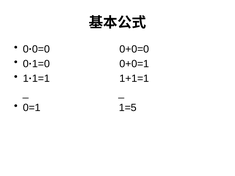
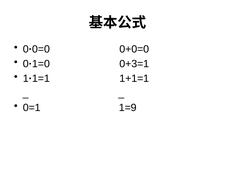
0+0=1: 0+0=1 -> 0+3=1 (134, 64)
1=5: 1=5 -> 1=9 (128, 108)
